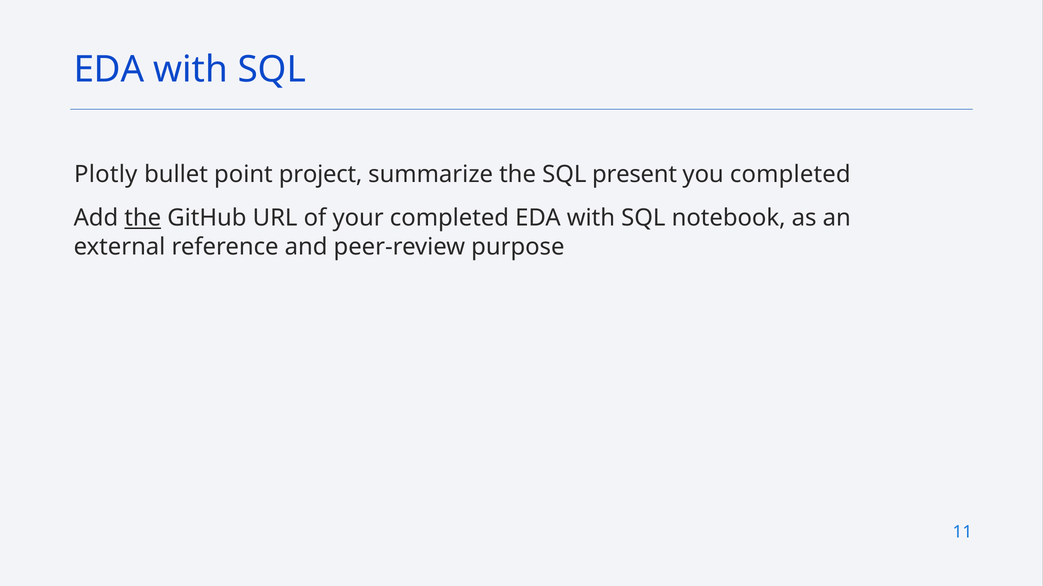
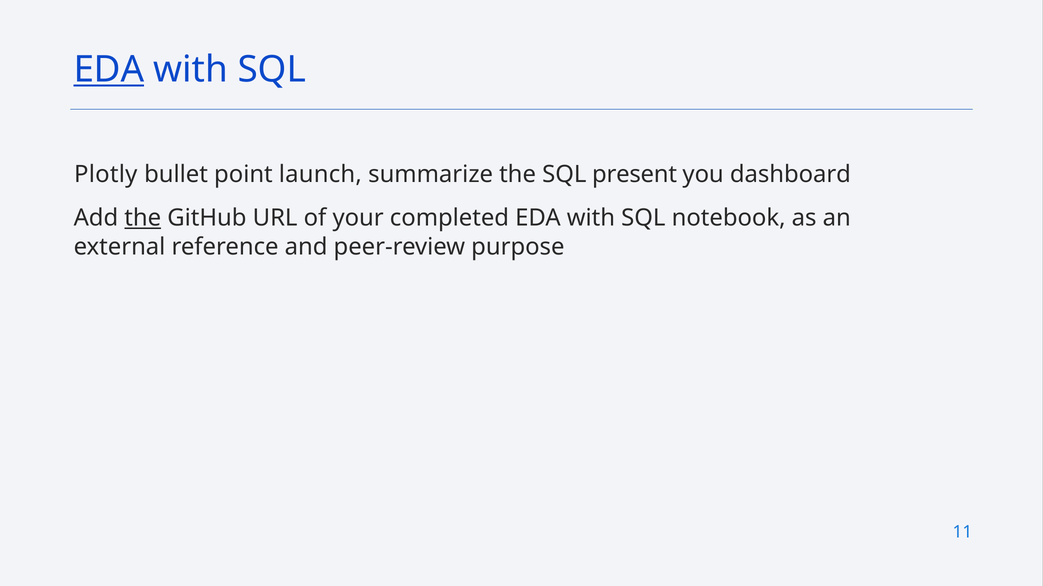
EDA underline: none -> present (109, 70)
project: project -> launch (320, 174)
you completed: completed -> dashboard (790, 174)
